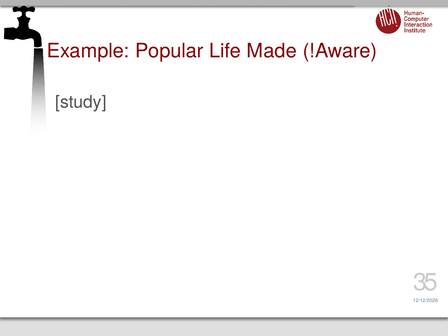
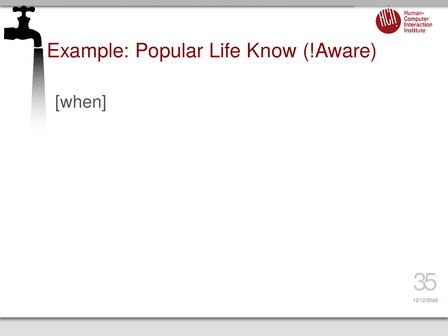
Made: Made -> Know (272, 51)
study: study -> when (81, 102)
